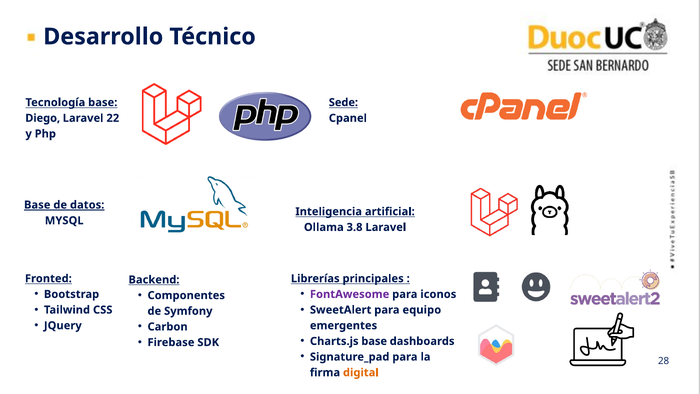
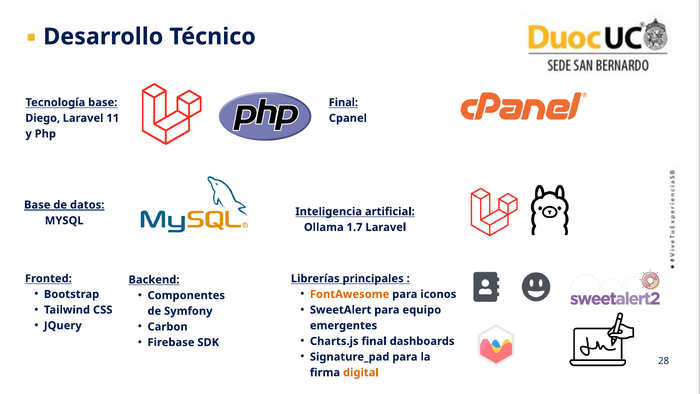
Sede: Sede -> Final (343, 102)
22: 22 -> 11 (113, 118)
3.8: 3.8 -> 1.7 (355, 227)
FontAwesome colour: purple -> orange (350, 294)
Charts.js base: base -> final (374, 341)
